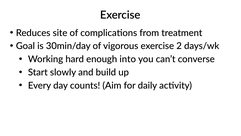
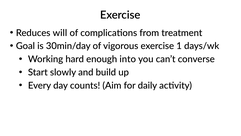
site: site -> will (60, 33)
2: 2 -> 1 (179, 46)
